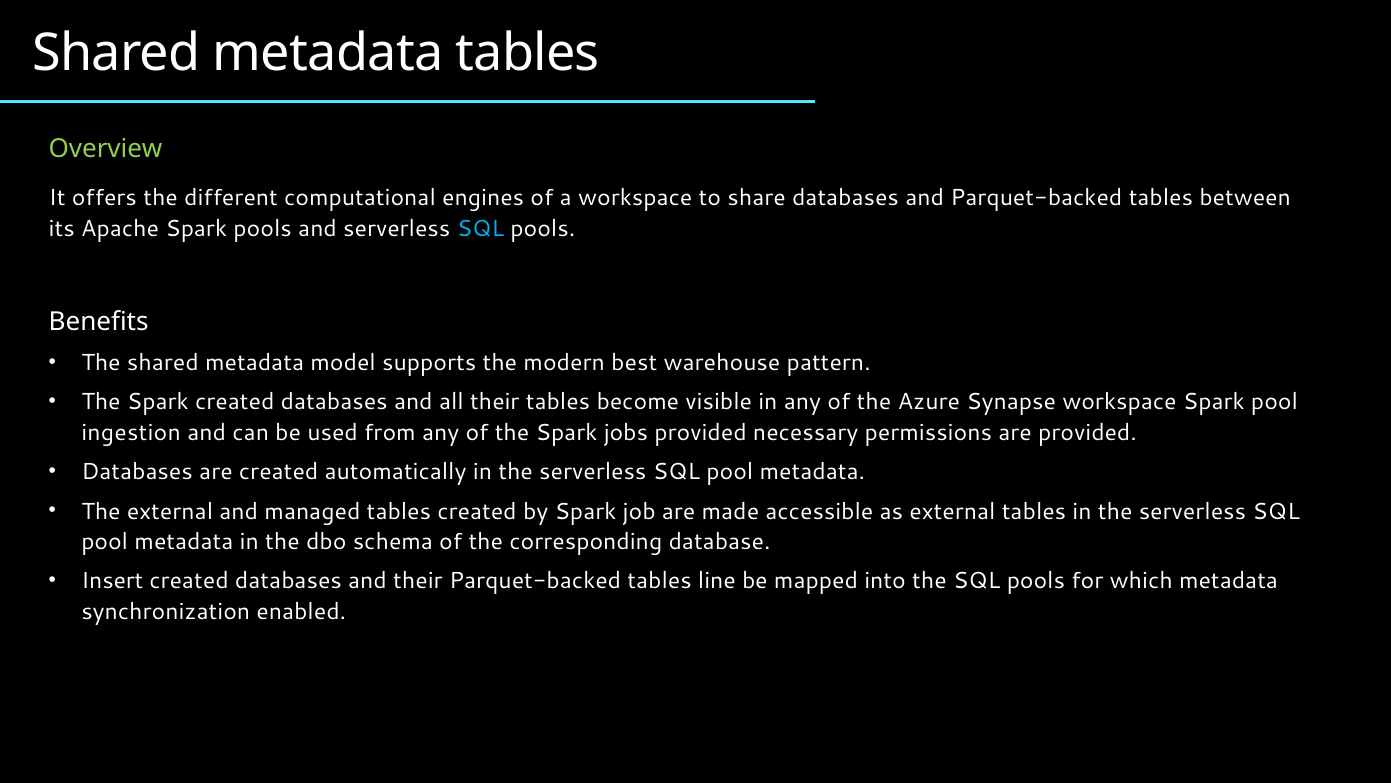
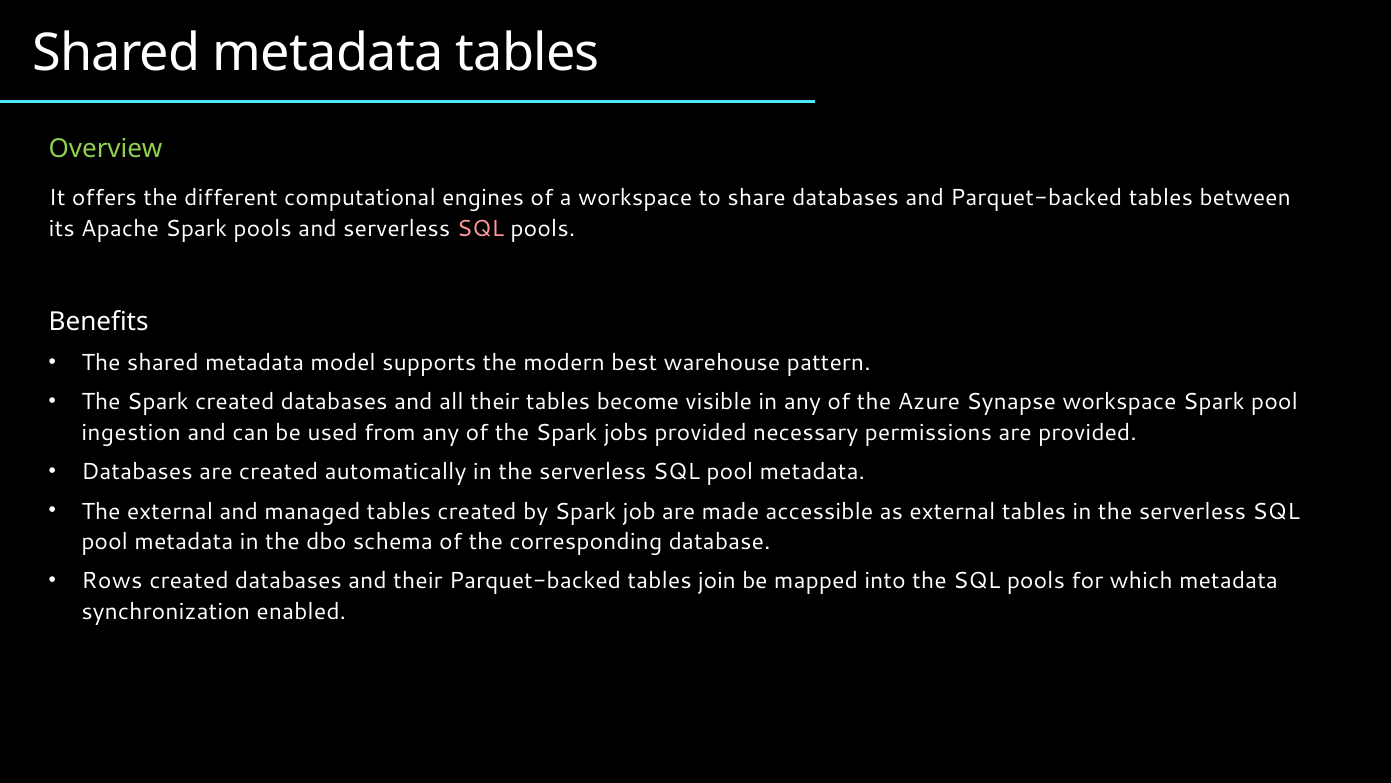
SQL colour: light blue -> pink (480, 228)
Insert: Insert -> Rows (112, 581)
line: line -> join (717, 581)
